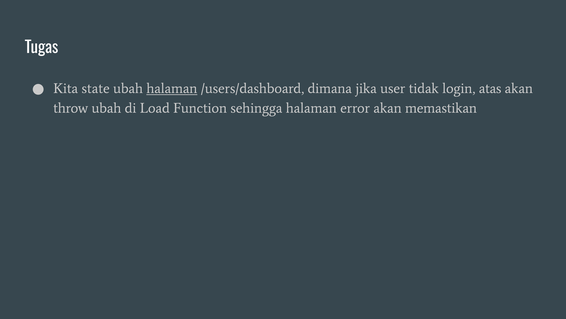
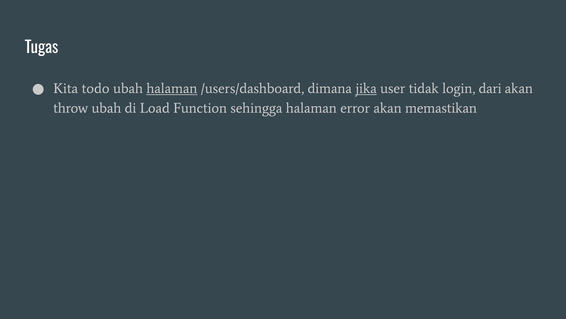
state: state -> todo (96, 88)
jika underline: none -> present (366, 88)
atas: atas -> dari (490, 88)
